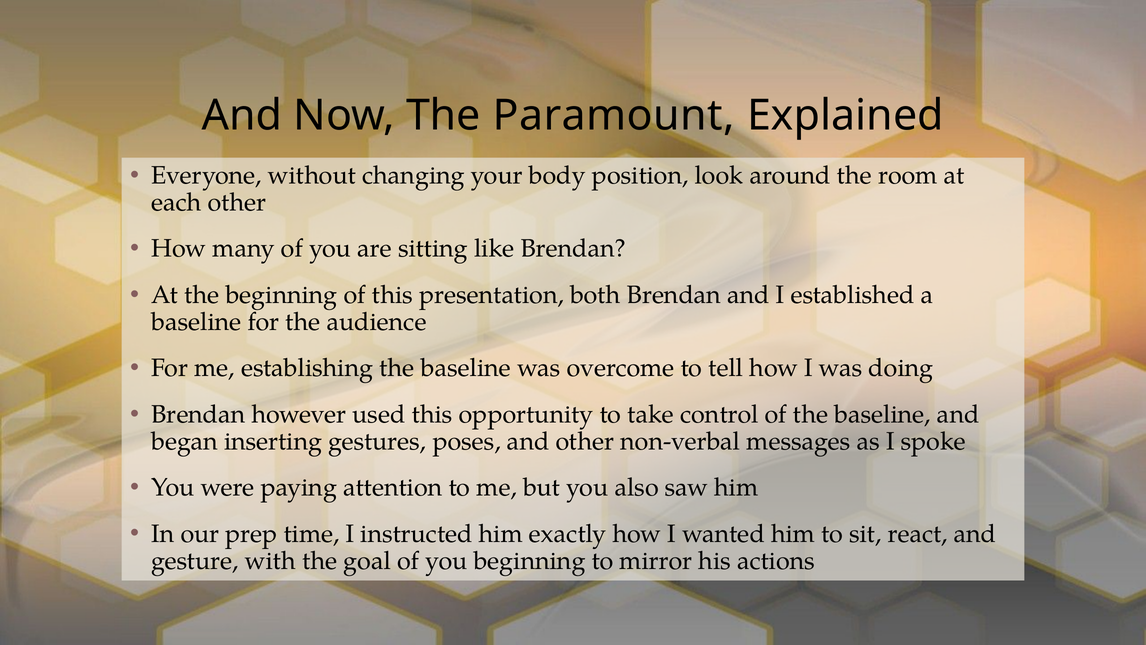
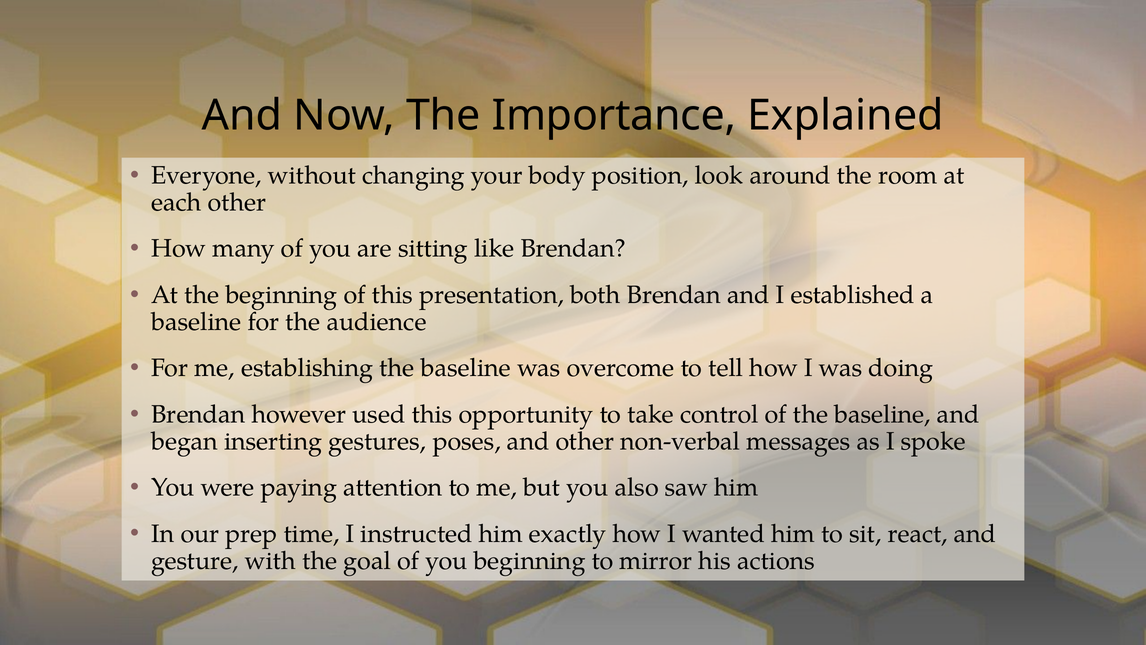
Paramount: Paramount -> Importance (614, 115)
